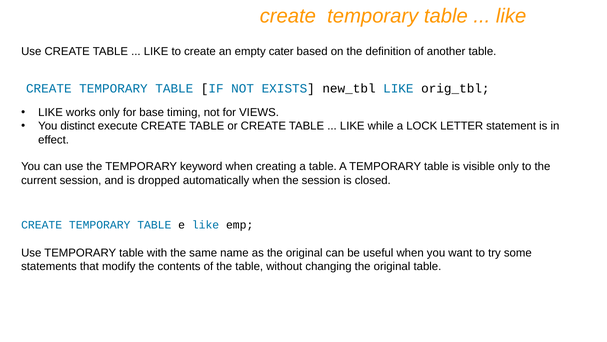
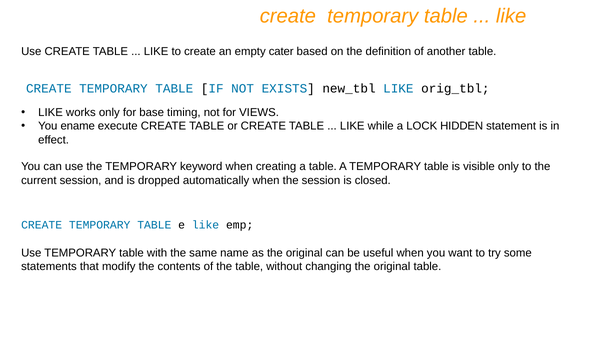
distinct: distinct -> ename (78, 126)
LETTER: LETTER -> HIDDEN (462, 126)
